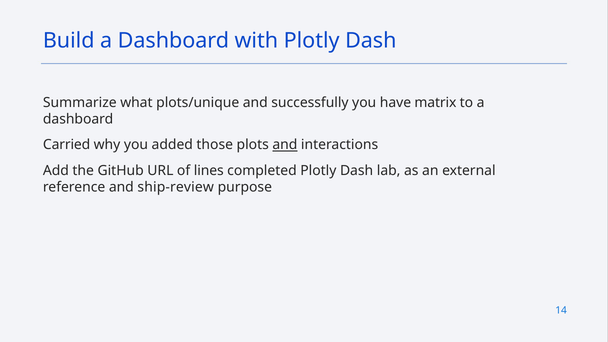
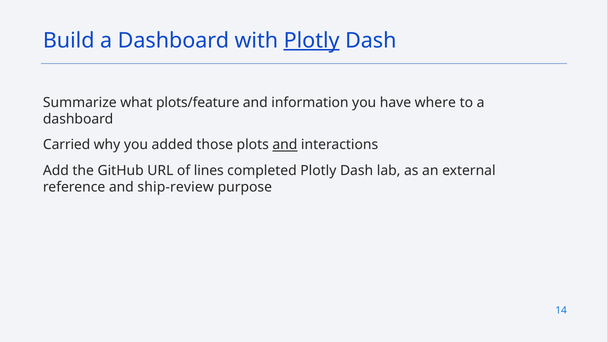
Plotly underline: none -> present (312, 41)
plots/unique: plots/unique -> plots/feature (198, 103)
successfully: successfully -> information (310, 103)
matrix: matrix -> where (435, 103)
